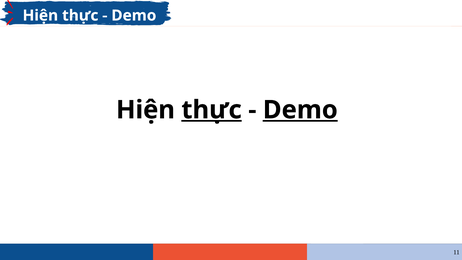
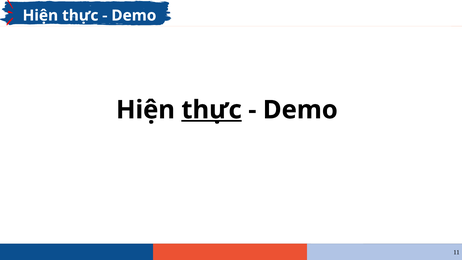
Demo underline: present -> none (300, 110)
